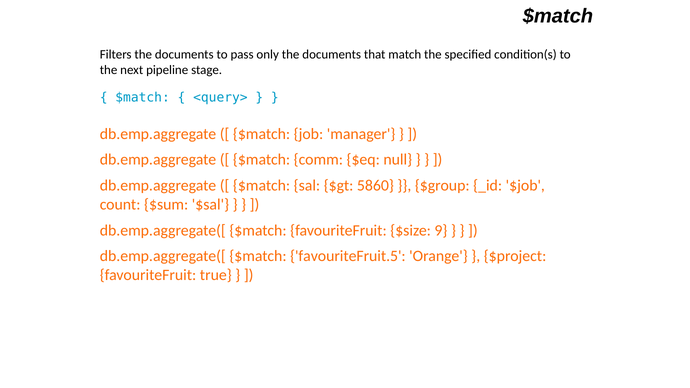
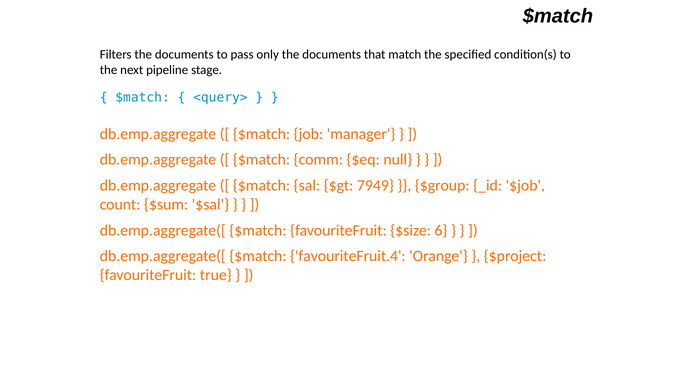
5860: 5860 -> 7949 (375, 186)
9: 9 -> 6 (441, 230)
favouriteFruit.5: favouriteFruit.5 -> favouriteFruit.4 (348, 256)
